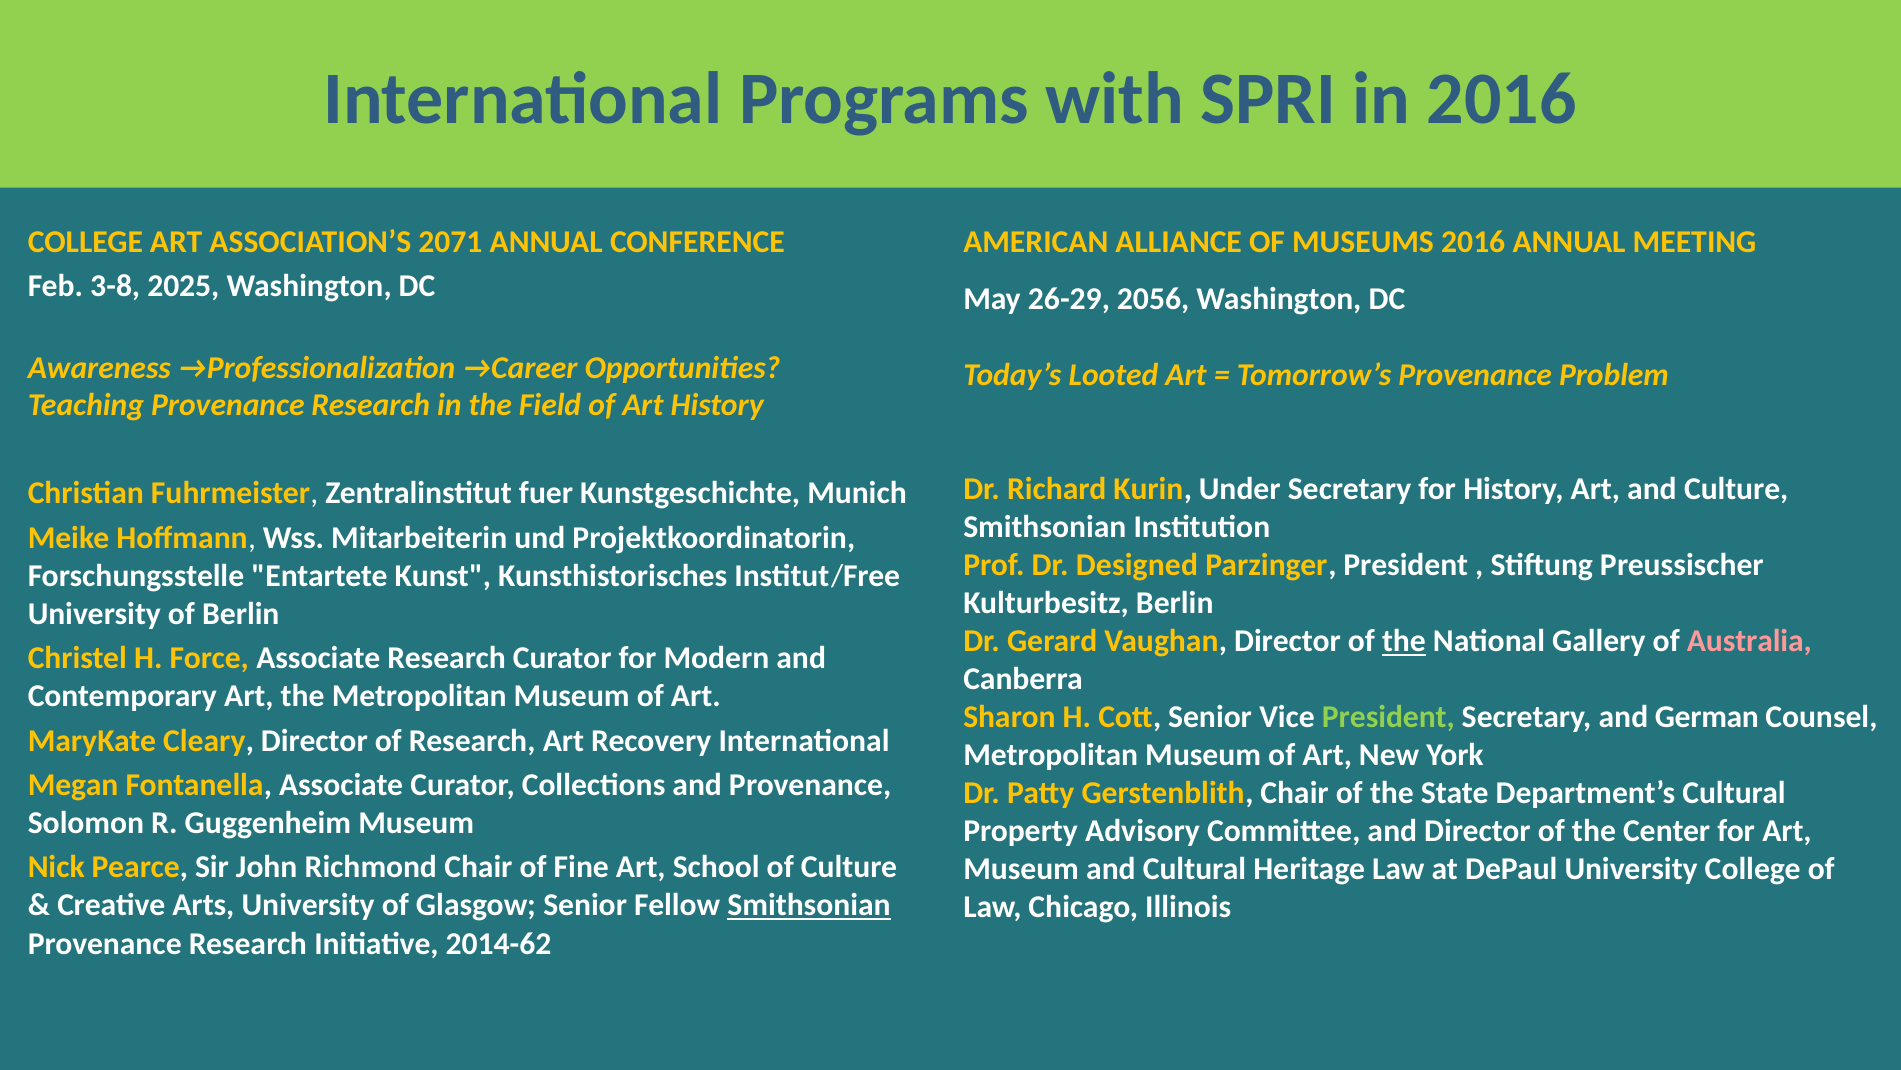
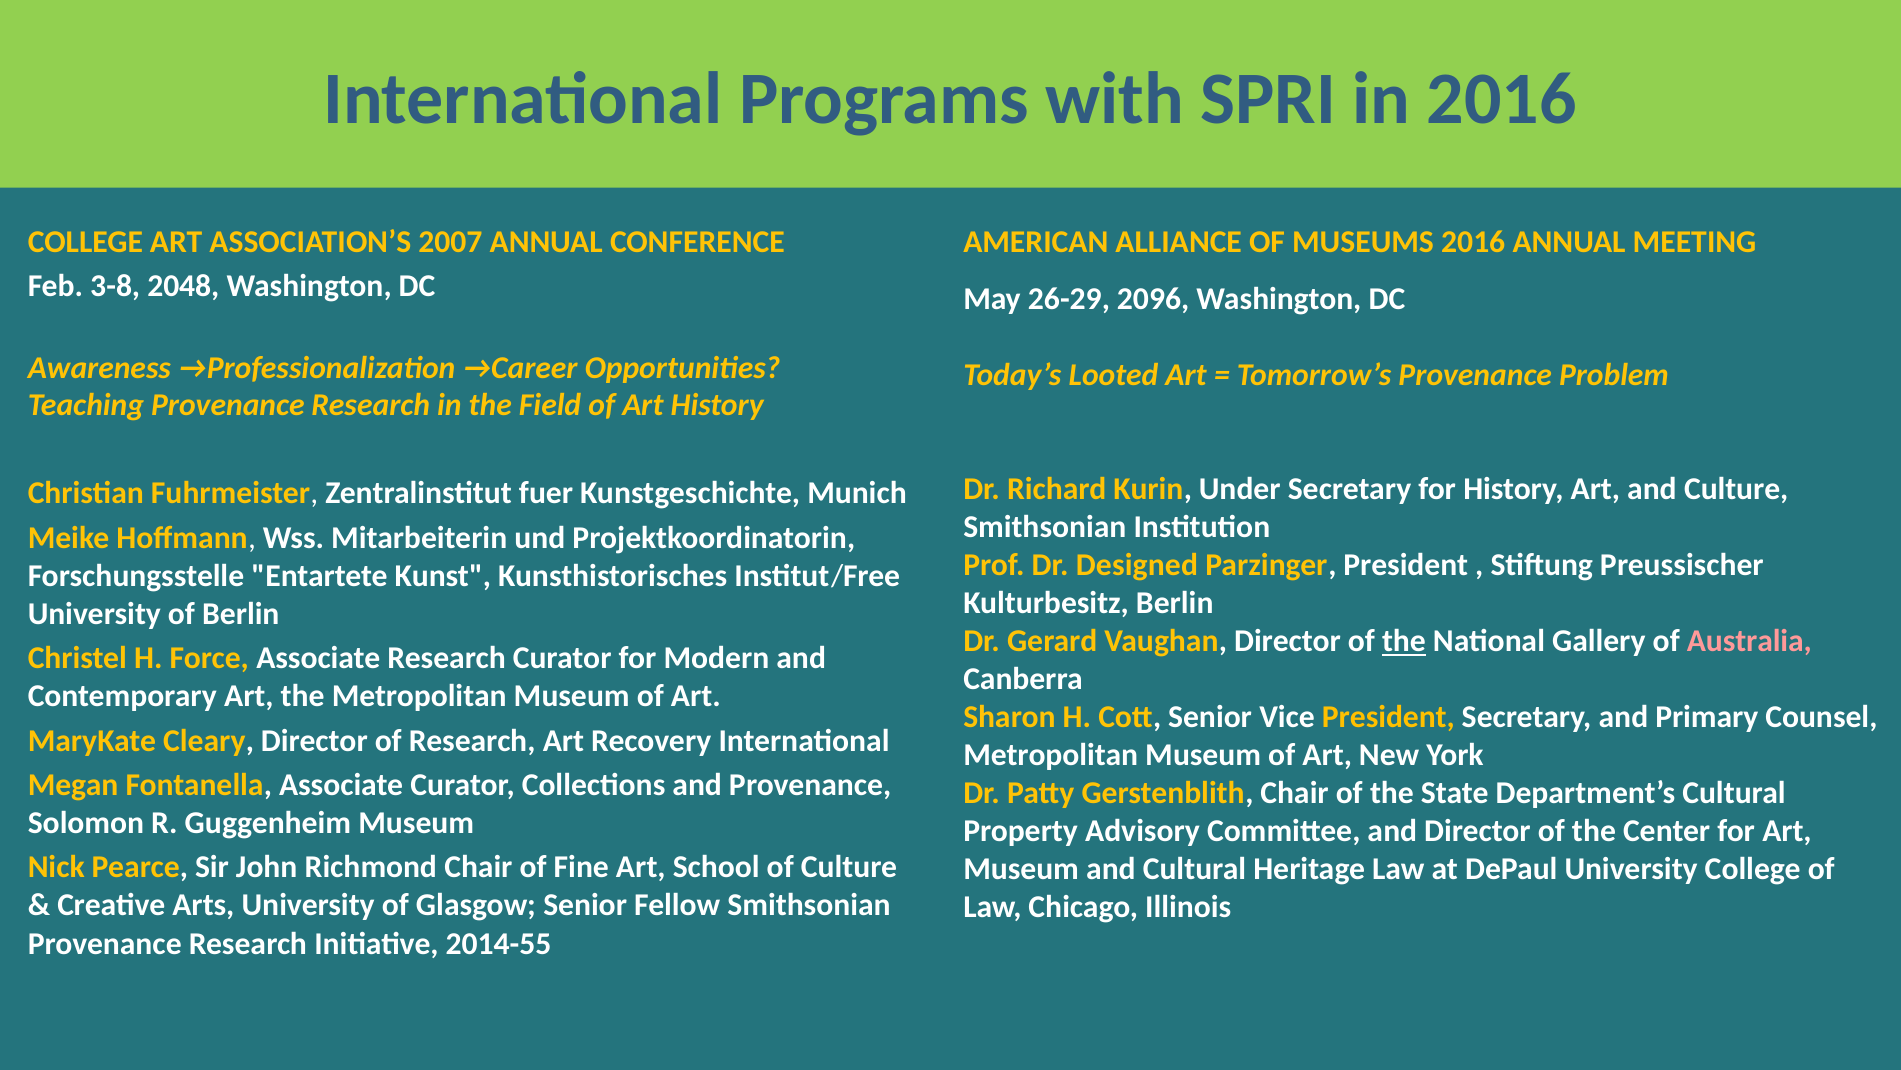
2071: 2071 -> 2007 (450, 242)
2025: 2025 -> 2048 (183, 286)
2056: 2056 -> 2096 (1153, 299)
President colour: light green -> yellow (1388, 717)
German: German -> Primary (1707, 717)
Smithsonian underline: present -> none (809, 905)
2014-62: 2014-62 -> 2014-55 (499, 943)
